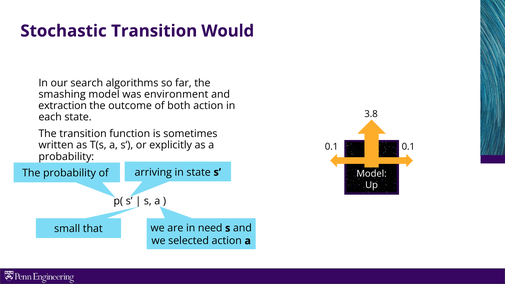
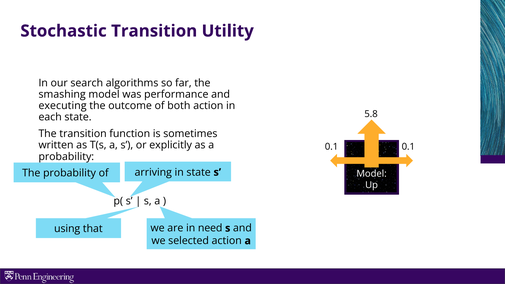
Would: Would -> Utility (228, 31)
environment: environment -> performance (176, 94)
extraction: extraction -> executing (63, 106)
3.8: 3.8 -> 5.8 (371, 114)
small: small -> using (67, 229)
